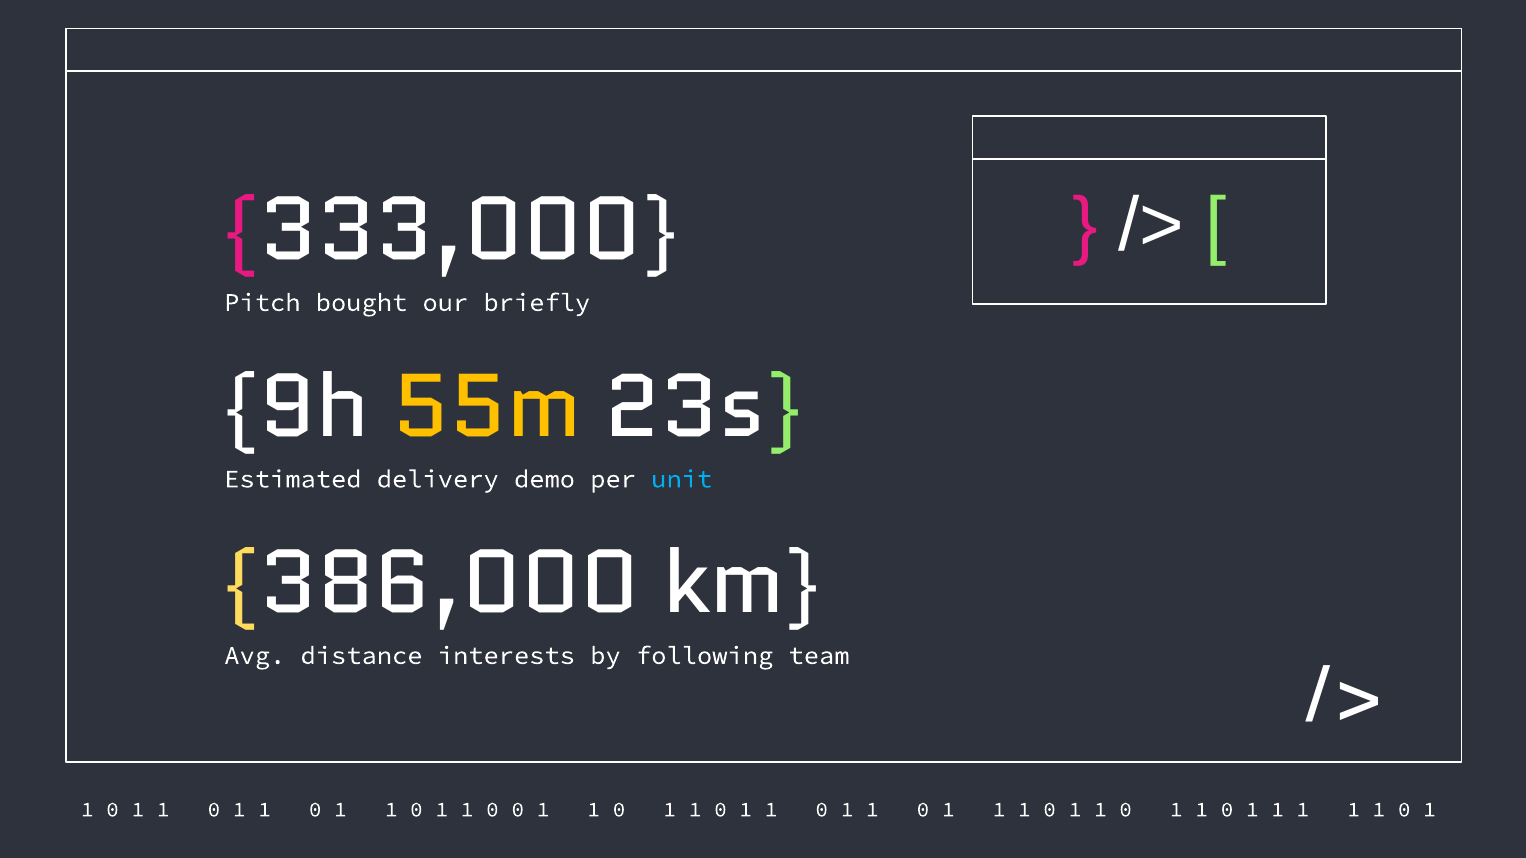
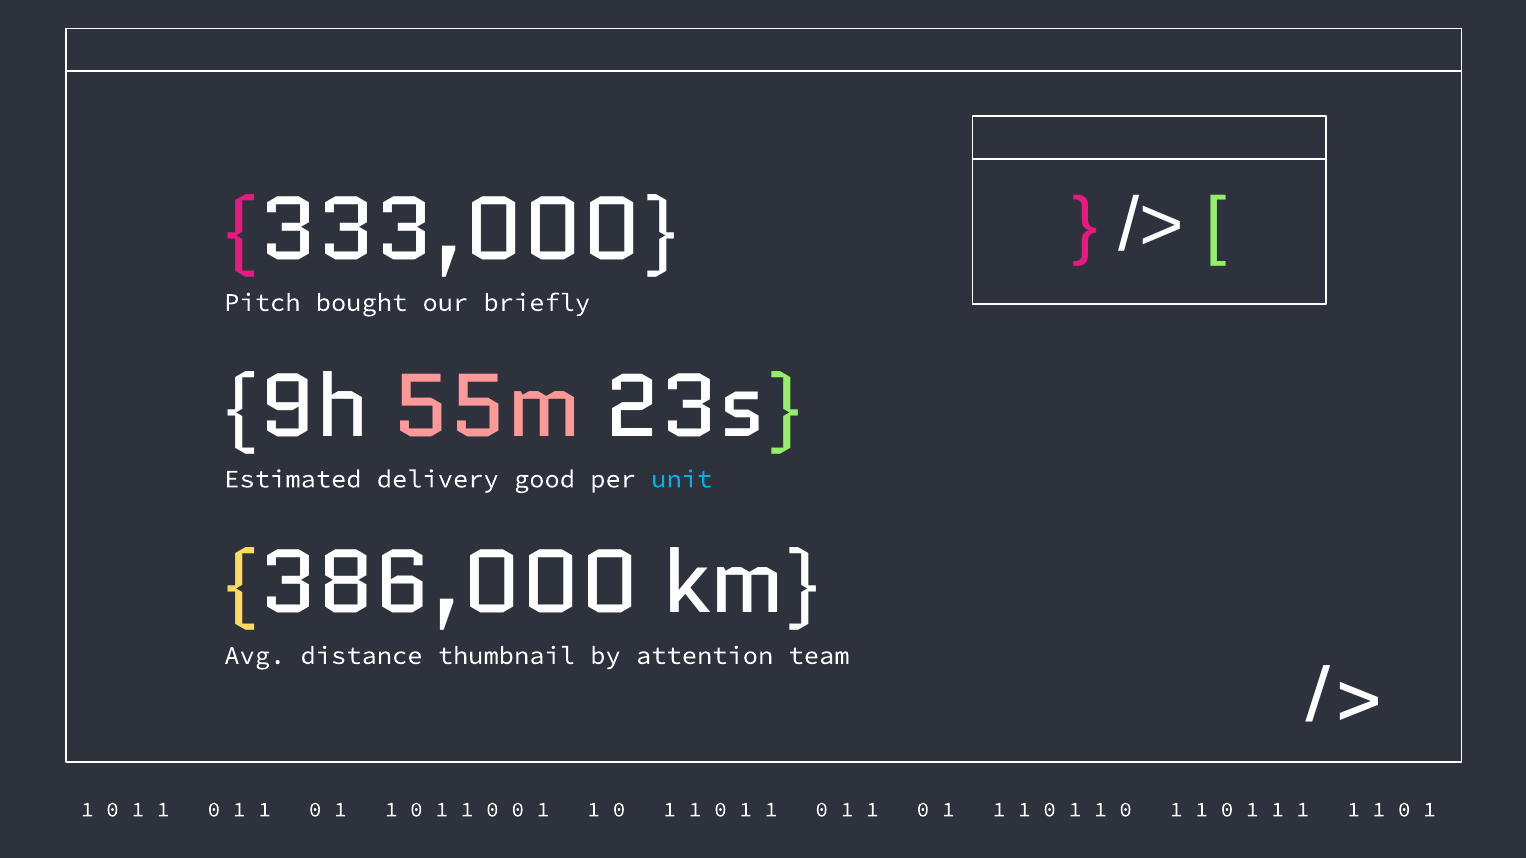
55m colour: yellow -> pink (487, 407)
demo: demo -> good (544, 479)
interests: interests -> thumbnail (506, 656)
following: following -> attention (705, 656)
